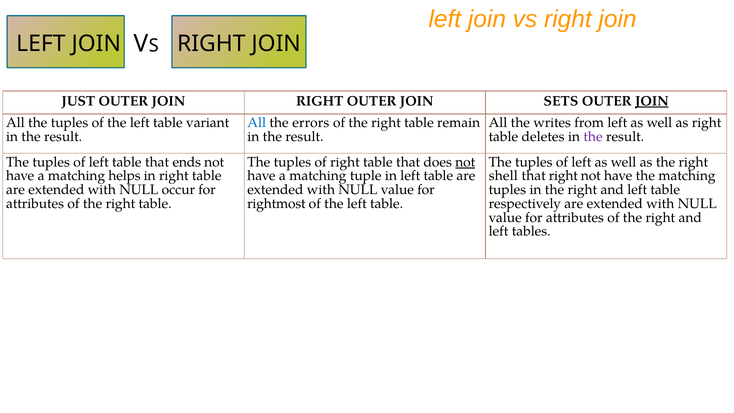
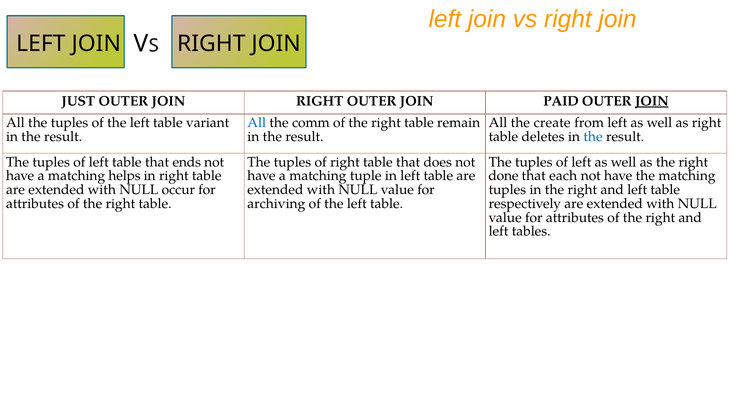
SETS: SETS -> PAID (561, 101)
errors: errors -> comm (311, 123)
writes: writes -> create (552, 123)
the colour: purple -> blue (593, 136)
not underline: present -> none (465, 162)
shell: shell -> done (503, 176)
that right: right -> each (563, 176)
rightmost: rightmost -> archiving (276, 204)
